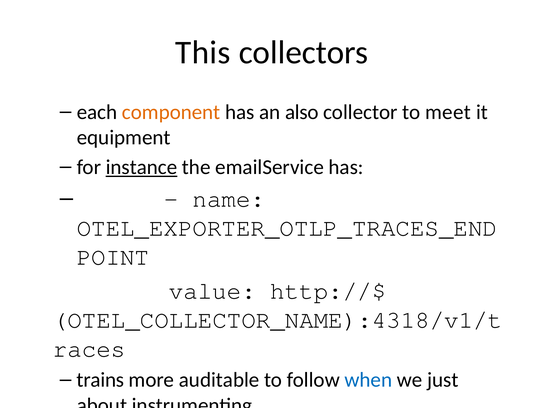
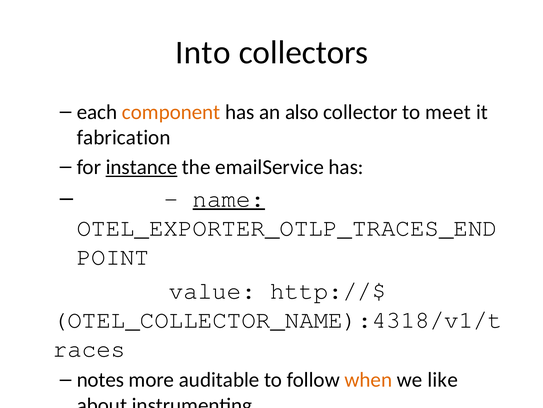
This: This -> Into (203, 53)
equipment: equipment -> fabrication (124, 137)
name underline: none -> present (229, 198)
trains: trains -> notes (100, 379)
when colour: blue -> orange (368, 379)
just: just -> like (443, 379)
